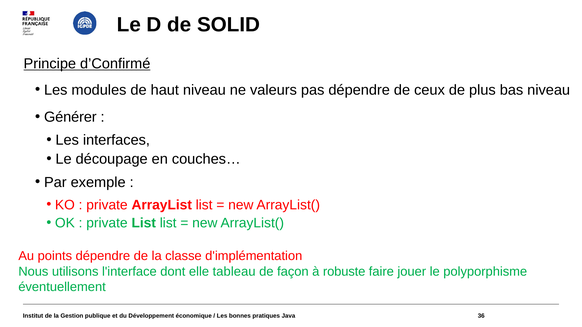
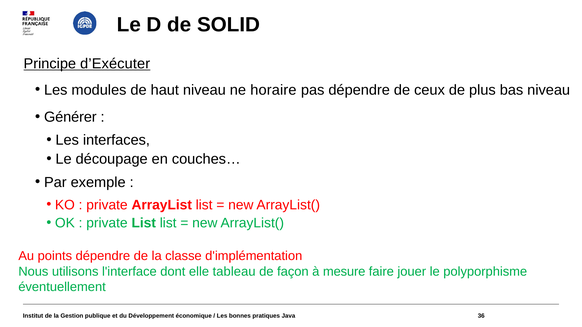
d’Confirmé: d’Confirmé -> d’Exécuter (115, 64)
valeurs: valeurs -> horaire (273, 90)
robuste: robuste -> mesure (344, 272)
